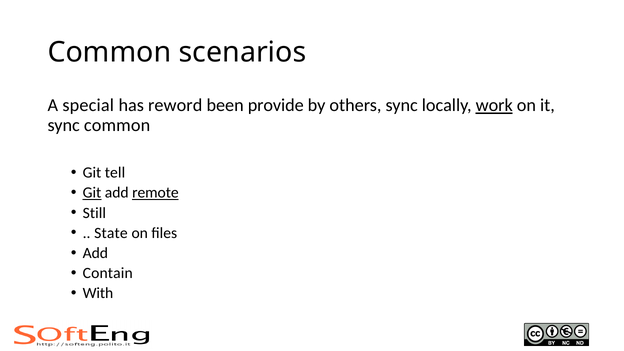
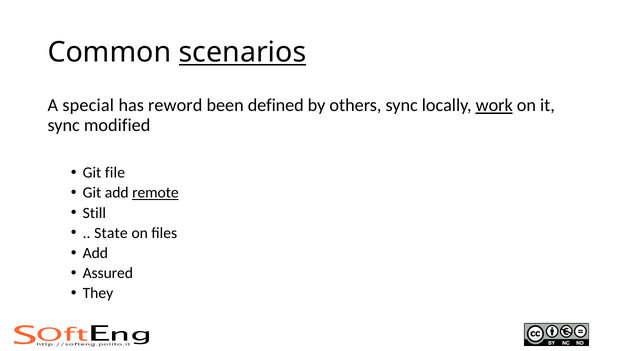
scenarios underline: none -> present (243, 52)
provide: provide -> defined (276, 105)
sync common: common -> modified (117, 125)
tell: tell -> file (115, 173)
Git underline: present -> none (92, 193)
Contain: Contain -> Assured (108, 273)
With: With -> They (98, 293)
